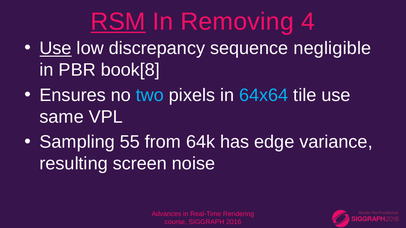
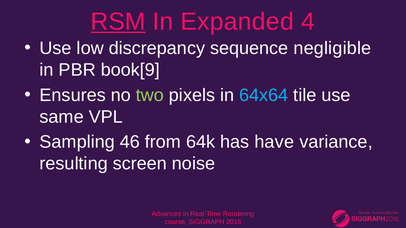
Removing: Removing -> Expanded (237, 22)
Use underline: present -> none (56, 48)
book[8: book[8 -> book[9 (130, 70)
two colour: light blue -> light green (150, 95)
55: 55 -> 46 (130, 142)
edge: edge -> have (274, 142)
